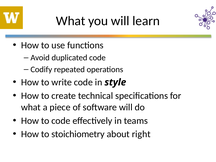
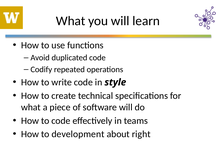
stoichiometry: stoichiometry -> development (78, 134)
